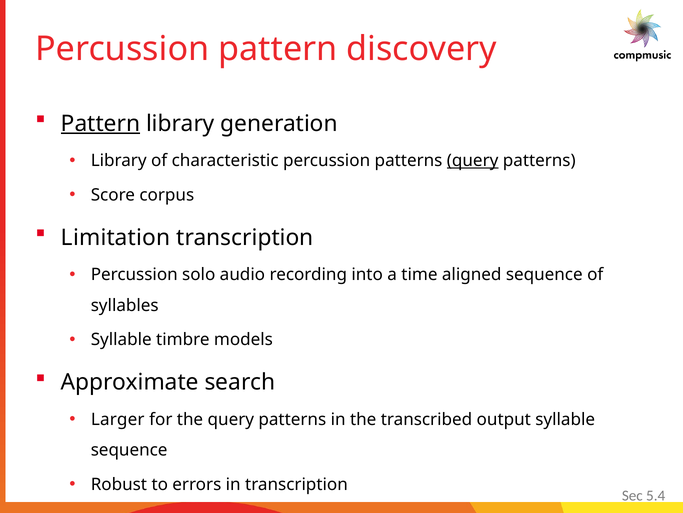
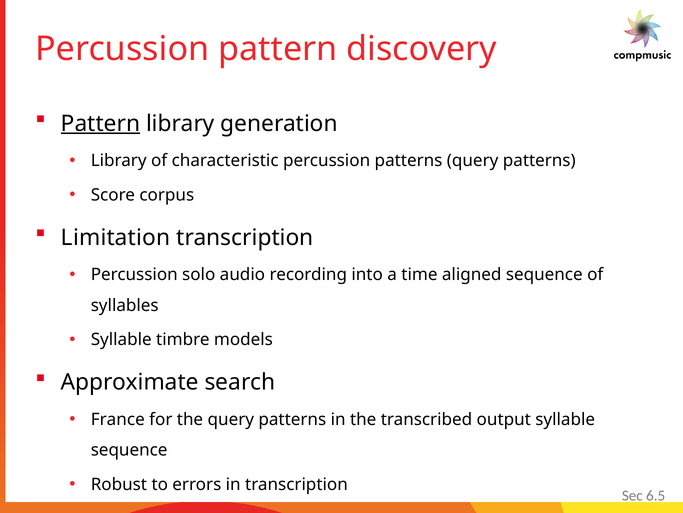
query underline: present -> none (473, 161)
Larger: Larger -> France (118, 419)
5.4: 5.4 -> 6.5 (656, 495)
